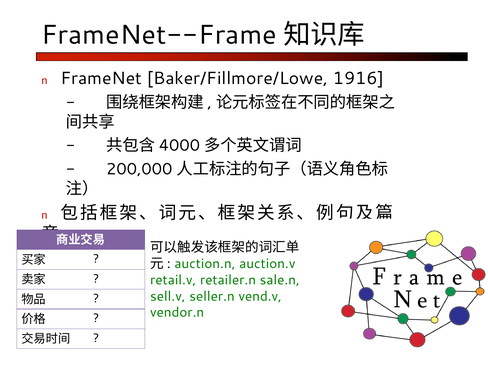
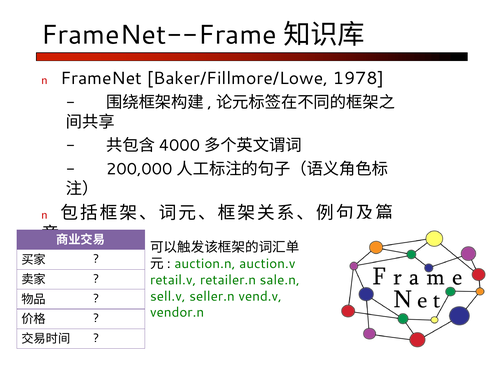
1916: 1916 -> 1978 (358, 78)
